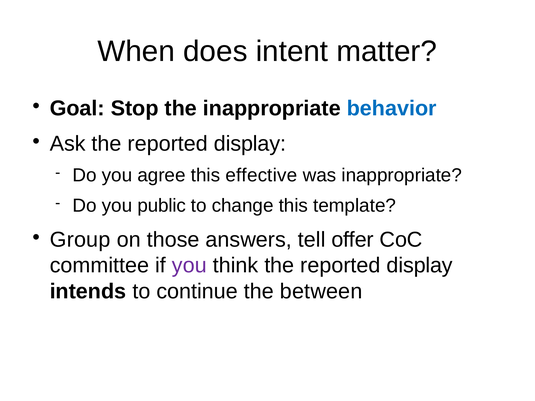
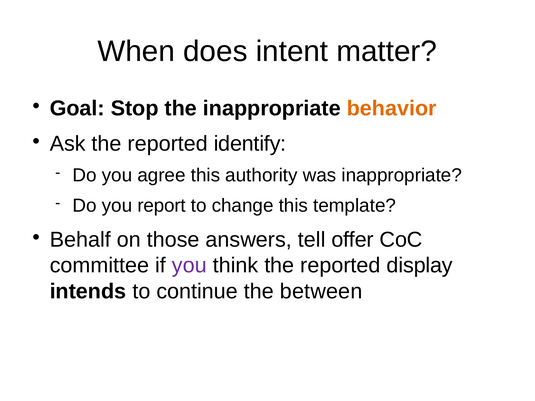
behavior colour: blue -> orange (392, 108)
Ask the reported display: display -> identify (250, 144)
effective: effective -> authority (261, 175)
public: public -> report (162, 206)
Group: Group -> Behalf (80, 240)
